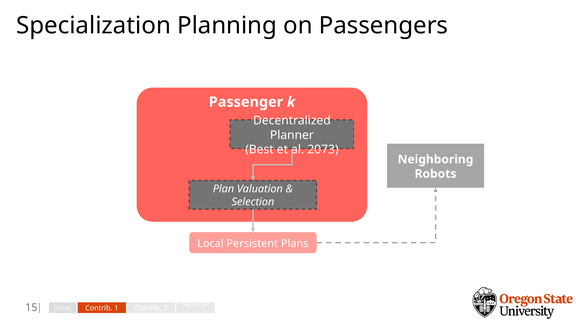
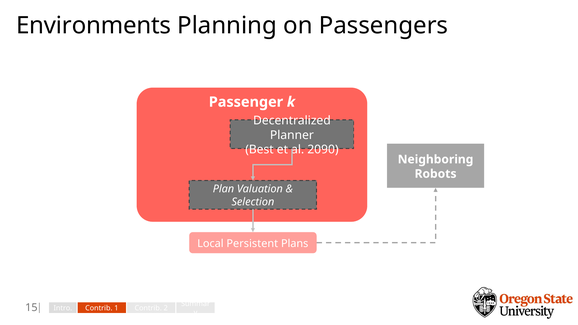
Specialization: Specialization -> Environments (94, 26)
2073: 2073 -> 2090 (323, 150)
